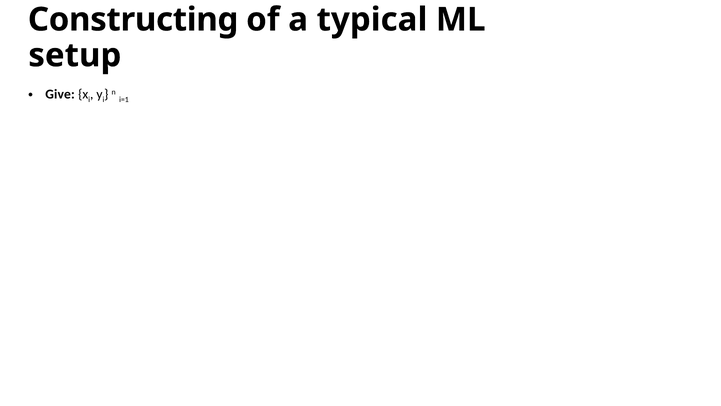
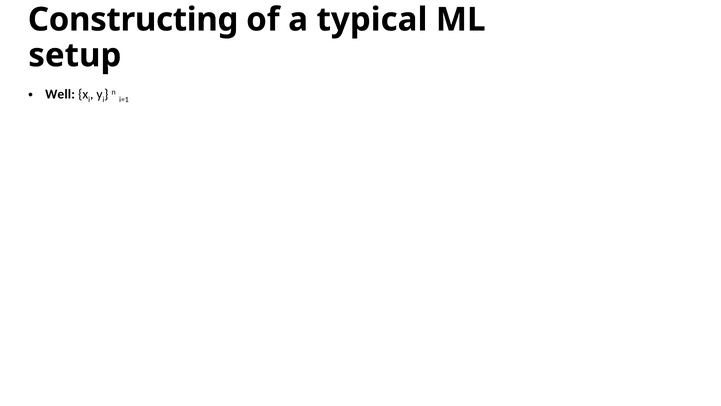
Give: Give -> Well (60, 94)
